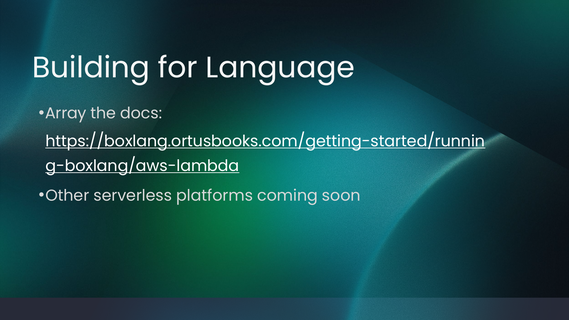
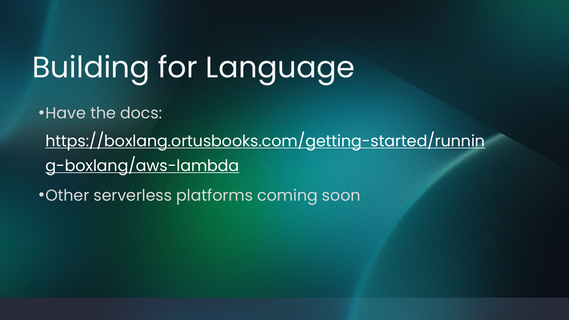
Array: Array -> Have (66, 113)
